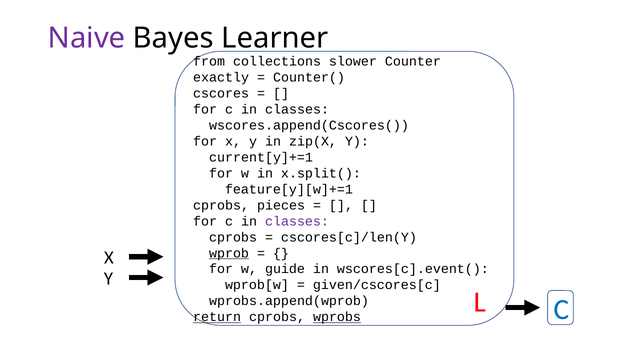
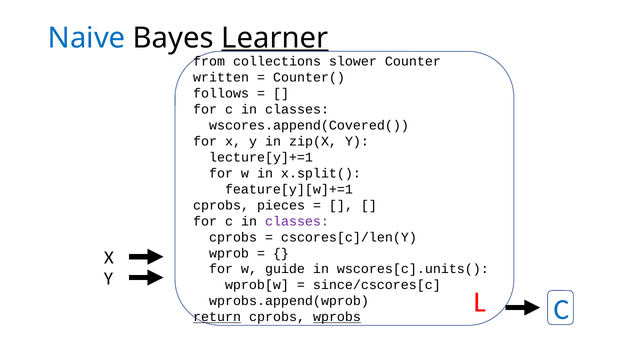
Naive colour: purple -> blue (87, 38)
Learner underline: none -> present (275, 38)
exactly: exactly -> written (221, 78)
cscores: cscores -> follows (221, 93)
wscores.append(Cscores(: wscores.append(Cscores( -> wscores.append(Covered( (309, 125)
current[y]+=1: current[y]+=1 -> lecture[y]+=1 (261, 157)
wprob underline: present -> none (229, 253)
wscores[c].event(: wscores[c].event( -> wscores[c].units( (413, 269)
given/cscores[c: given/cscores[c -> since/cscores[c (377, 285)
